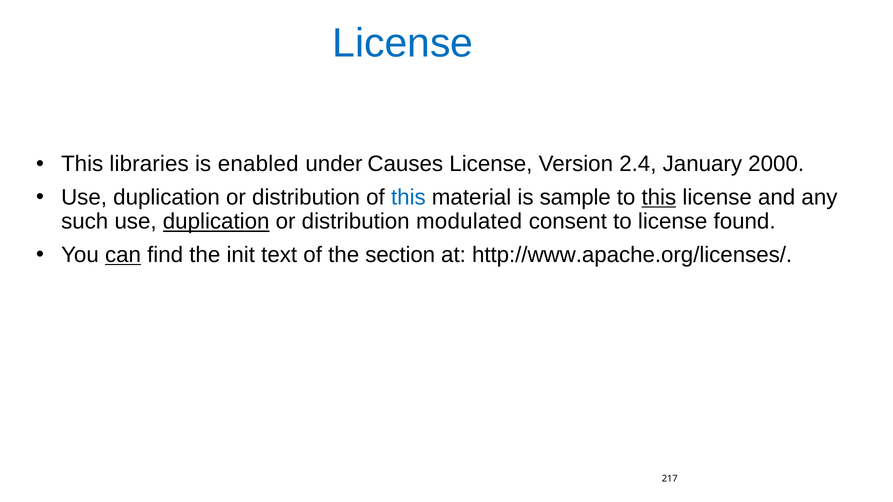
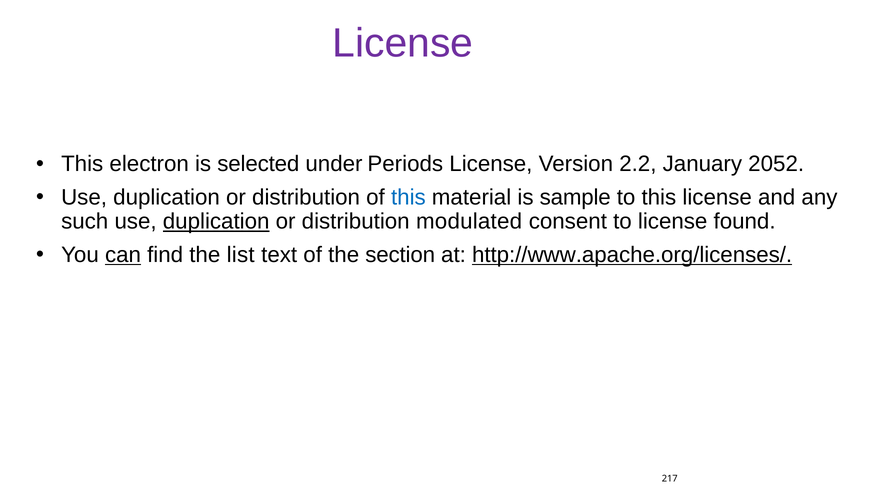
License colour: blue -> purple (403, 43)
libraries: libraries -> electron (149, 164)
enabled: enabled -> selected (258, 164)
Causes: Causes -> Periods (405, 164)
2.4: 2.4 -> 2.2 (638, 164)
2000: 2000 -> 2052 (776, 164)
this underline: present -> none (659, 198)
init: init -> list (241, 255)
http://www.apache.org/licenses/ underline: none -> present (632, 255)
